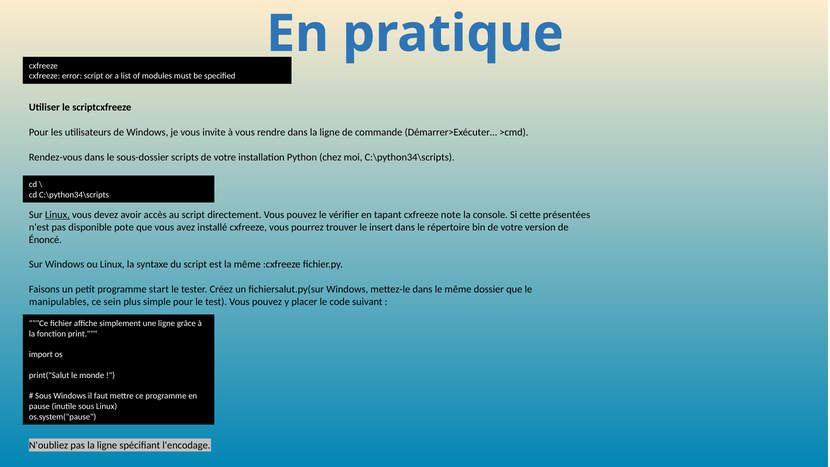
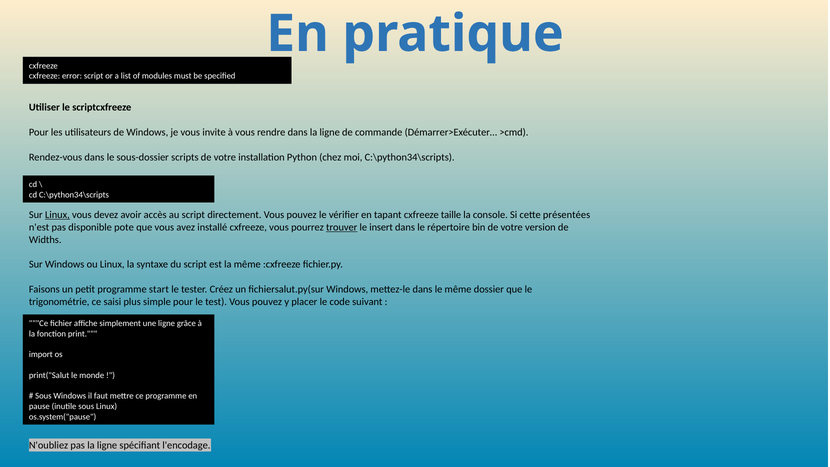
note: note -> taille (451, 215)
trouver underline: none -> present (342, 227)
Énoncé: Énoncé -> Widths (45, 240)
manipulables: manipulables -> trigonométrie (59, 302)
sein: sein -> saisi (112, 302)
